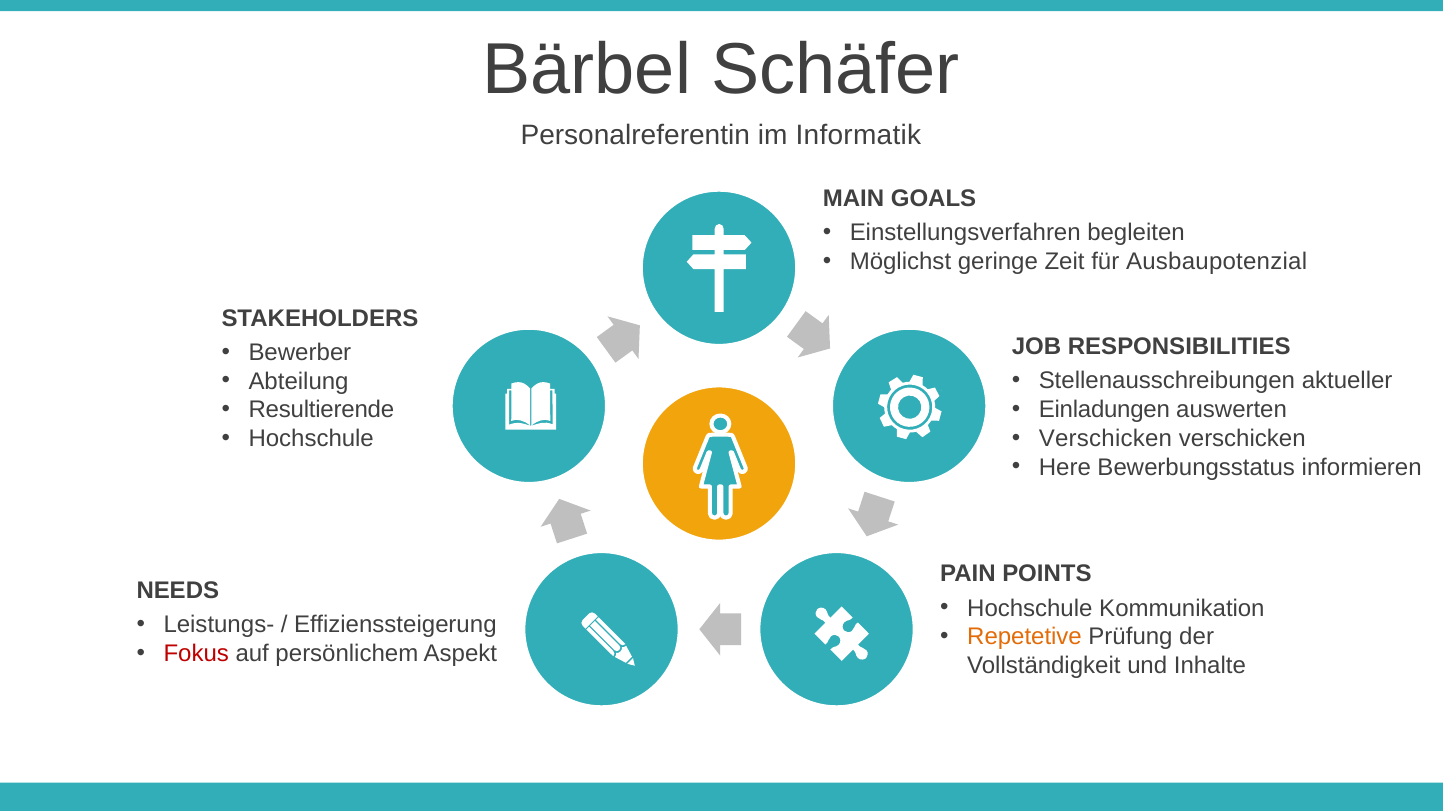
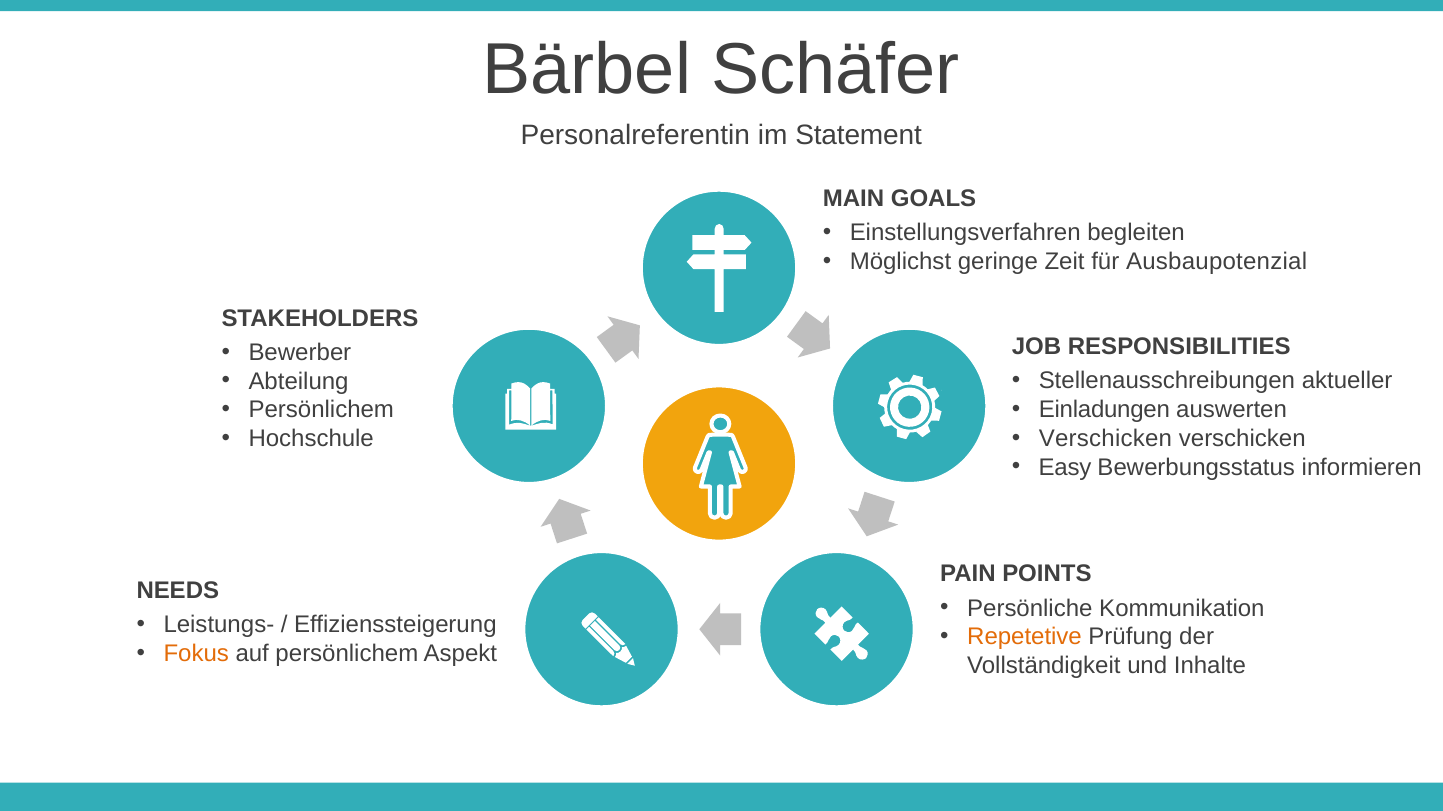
Informatik: Informatik -> Statement (859, 135)
Resultierende: Resultierende -> Persönlichem (321, 410)
Here: Here -> Easy (1065, 468)
Hochschule: Hochschule -> Persönliche (1030, 609)
Fokus colour: red -> orange (196, 654)
